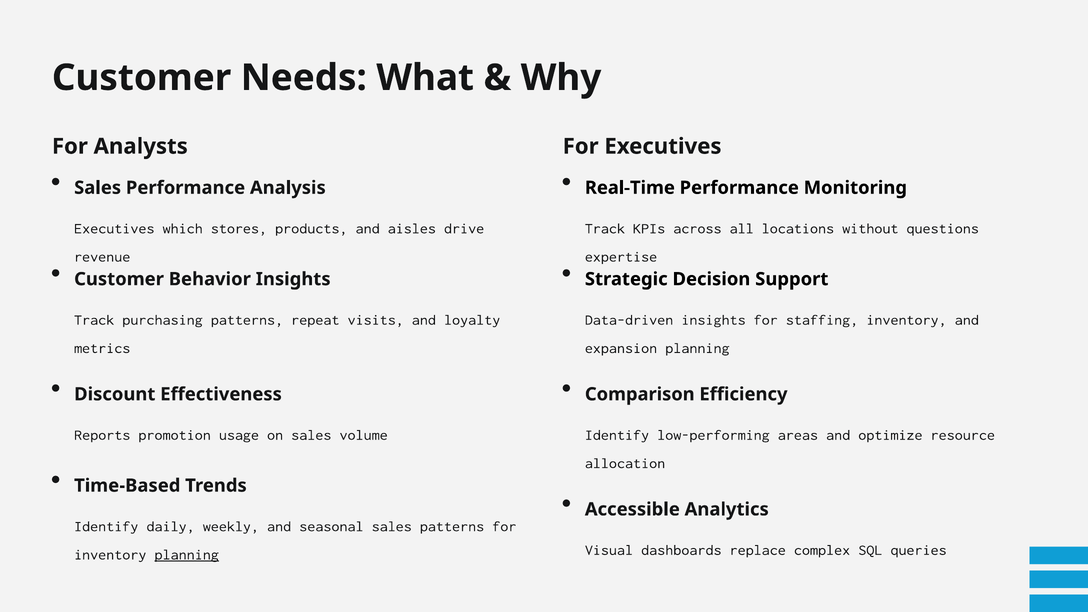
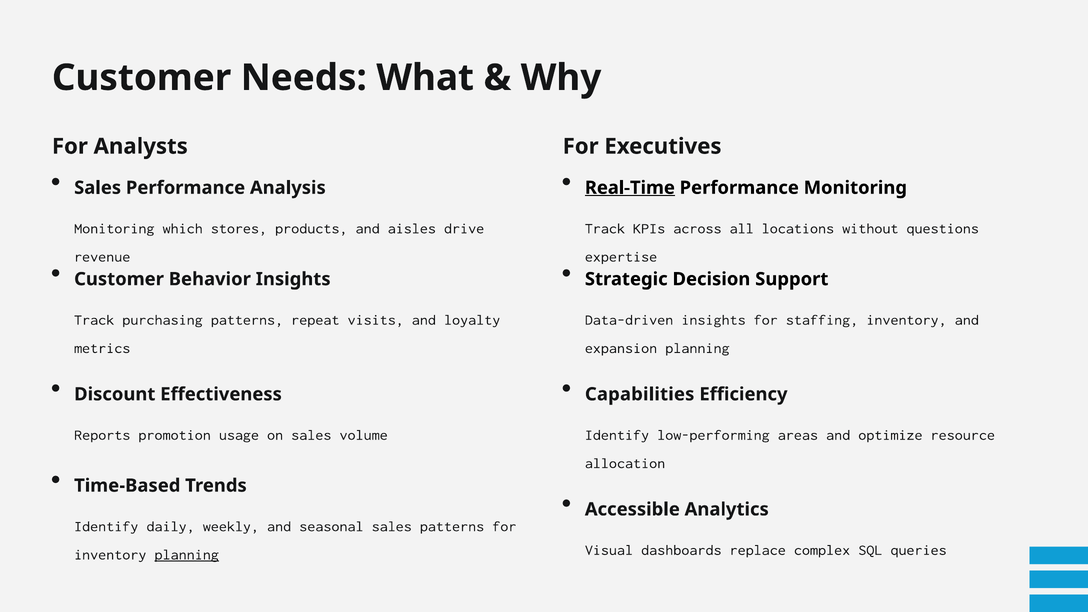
Real-Time underline: none -> present (630, 188)
Executives: Executives -> Monitoring (114, 228)
Comparison: Comparison -> Capabilities (640, 394)
